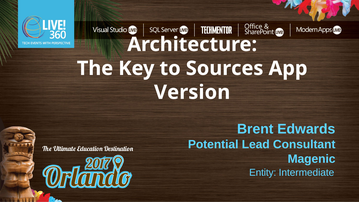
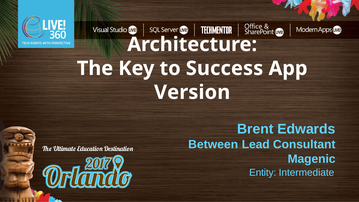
Sources: Sources -> Success (225, 68)
Potential: Potential -> Between (213, 144)
